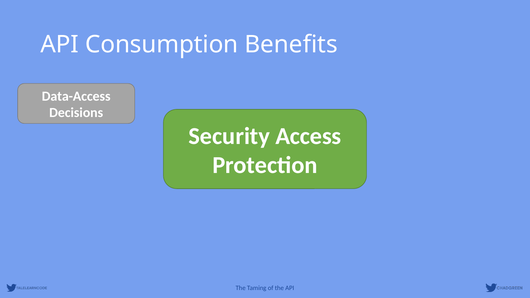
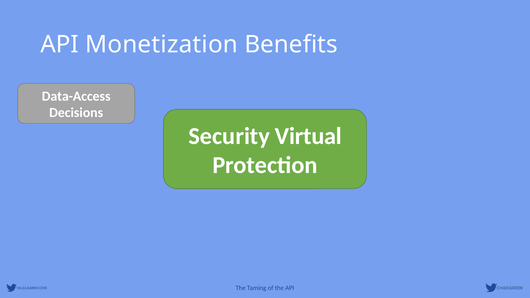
Consumption: Consumption -> Monetization (162, 45)
Access: Access -> Virtual (308, 136)
